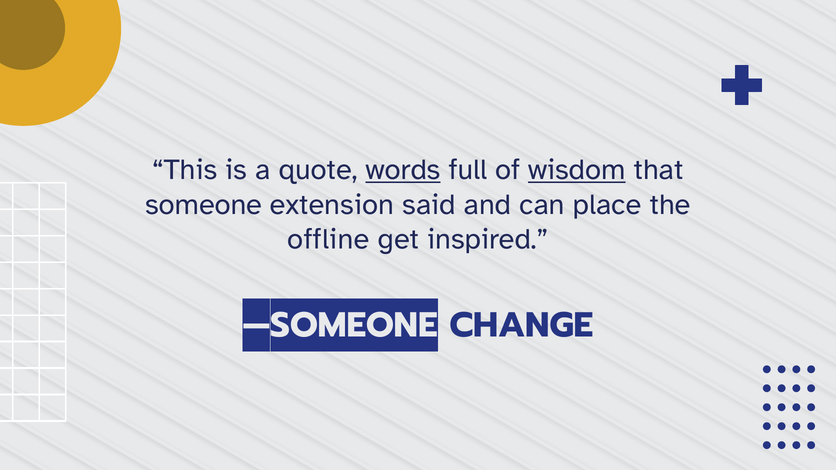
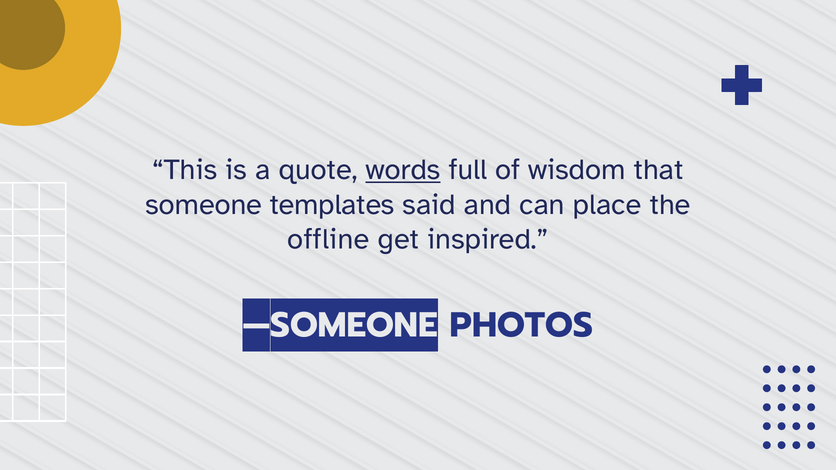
wisdom underline: present -> none (577, 170)
extension: extension -> templates (332, 205)
CHANGE: CHANGE -> PHOTOS (522, 325)
